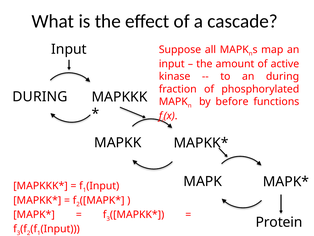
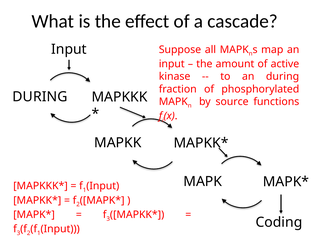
before: before -> source (232, 101)
Protein: Protein -> Coding (279, 222)
